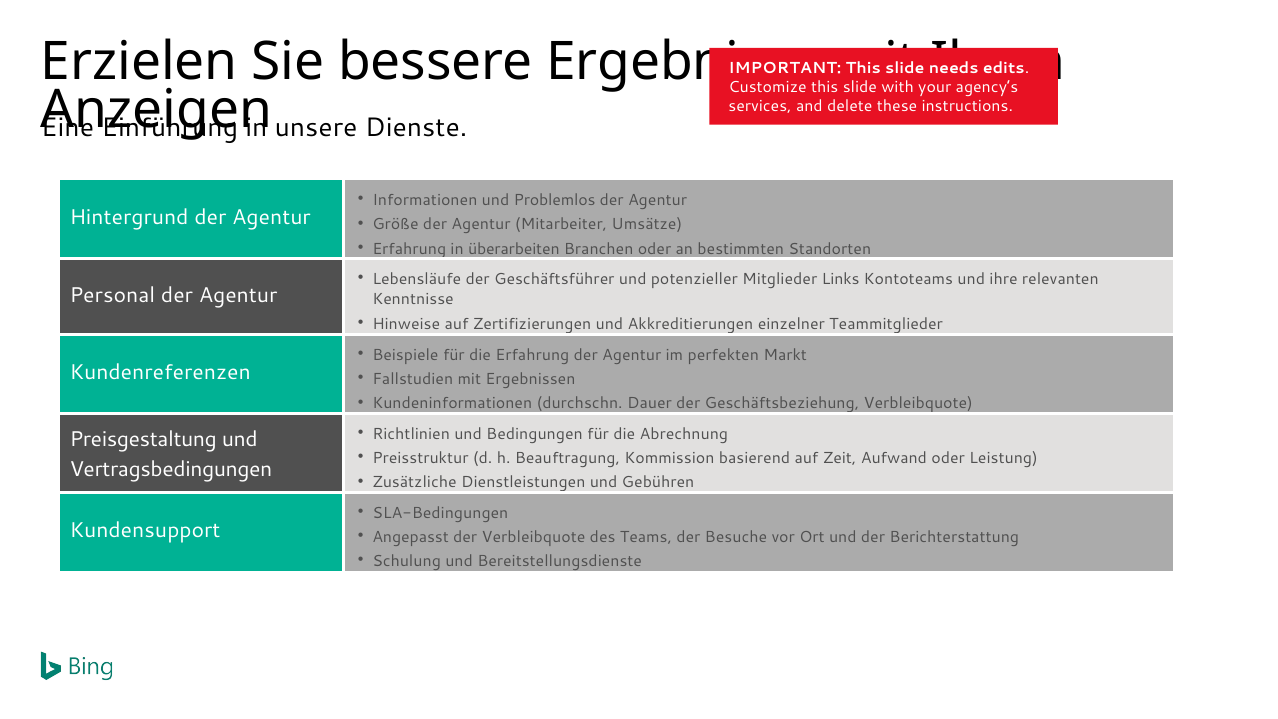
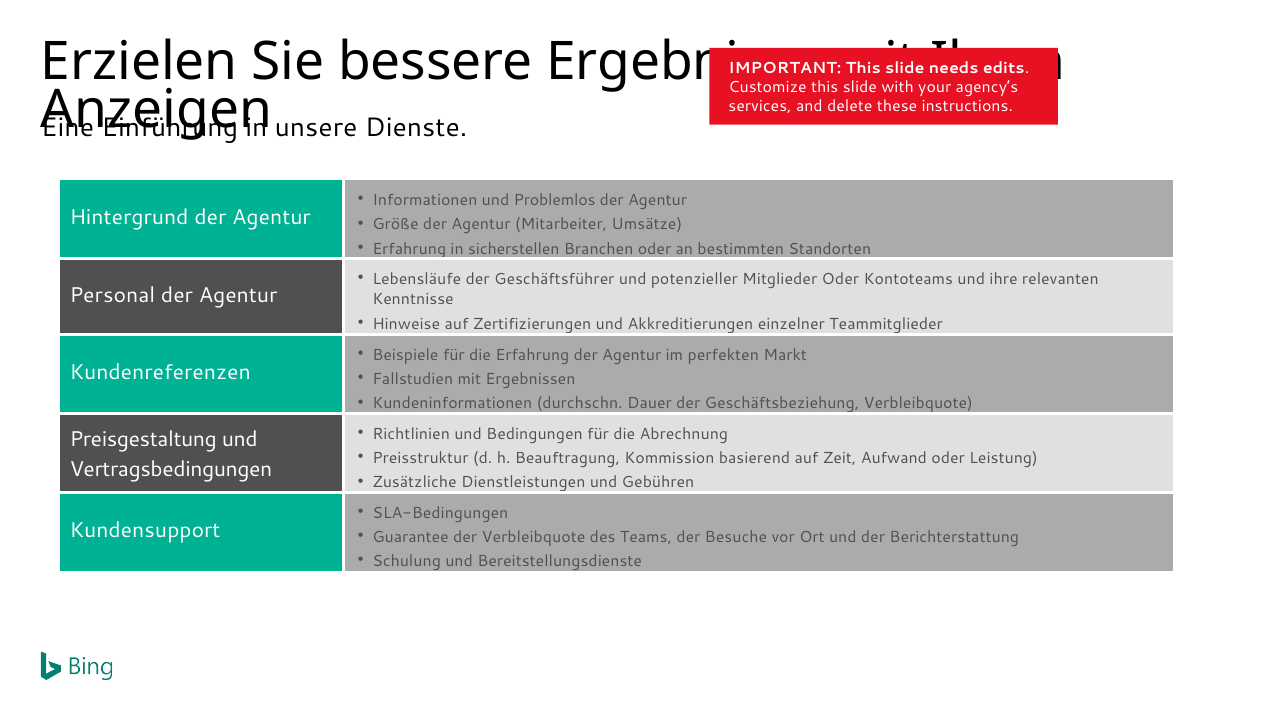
überarbeiten: überarbeiten -> sicherstellen (514, 249)
Mitglieder Links: Links -> Oder (840, 279)
Angepasst: Angepasst -> Guarantee (411, 537)
